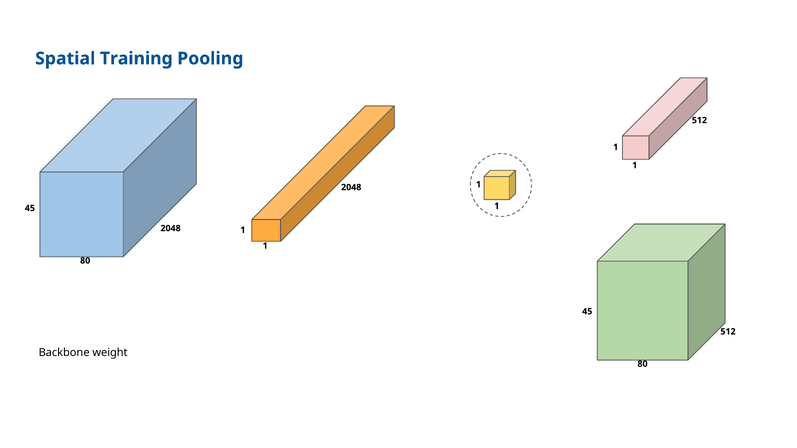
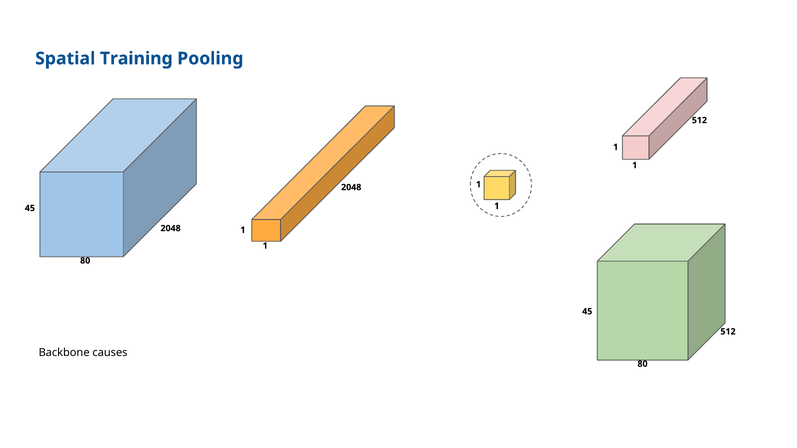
weight: weight -> causes (110, 353)
